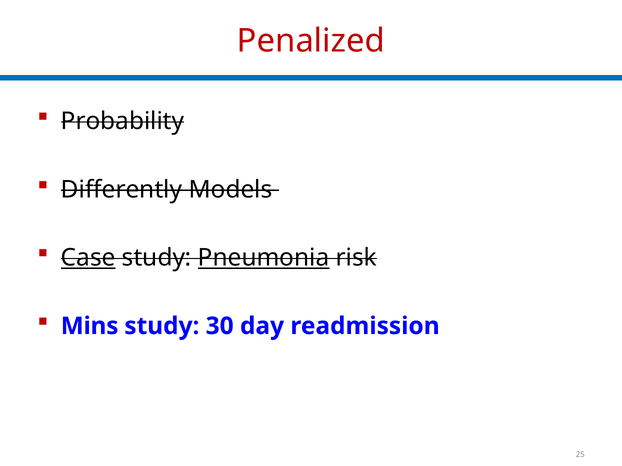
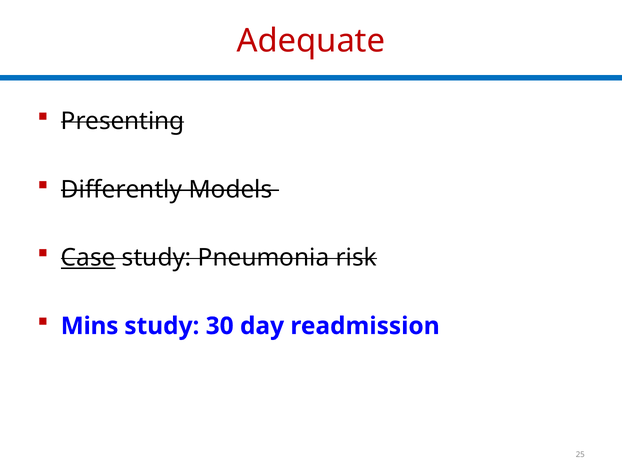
Penalized: Penalized -> Adequate (311, 41)
Probability: Probability -> Presenting (123, 121)
Pneumonia underline: present -> none (264, 258)
